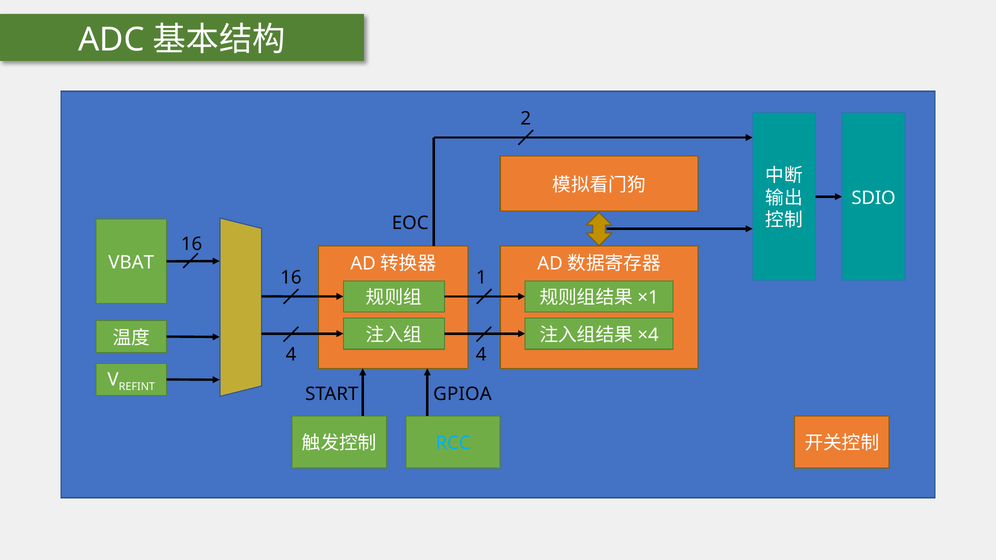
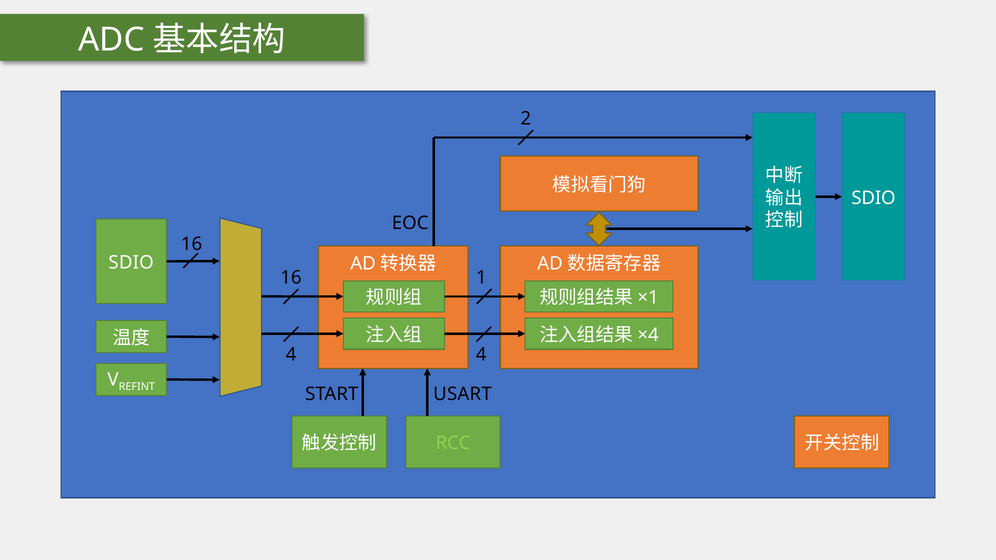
VBAT: VBAT -> SDIO (131, 263)
GPIOA: GPIOA -> USART (462, 394)
RCC colour: light blue -> light green (453, 444)
